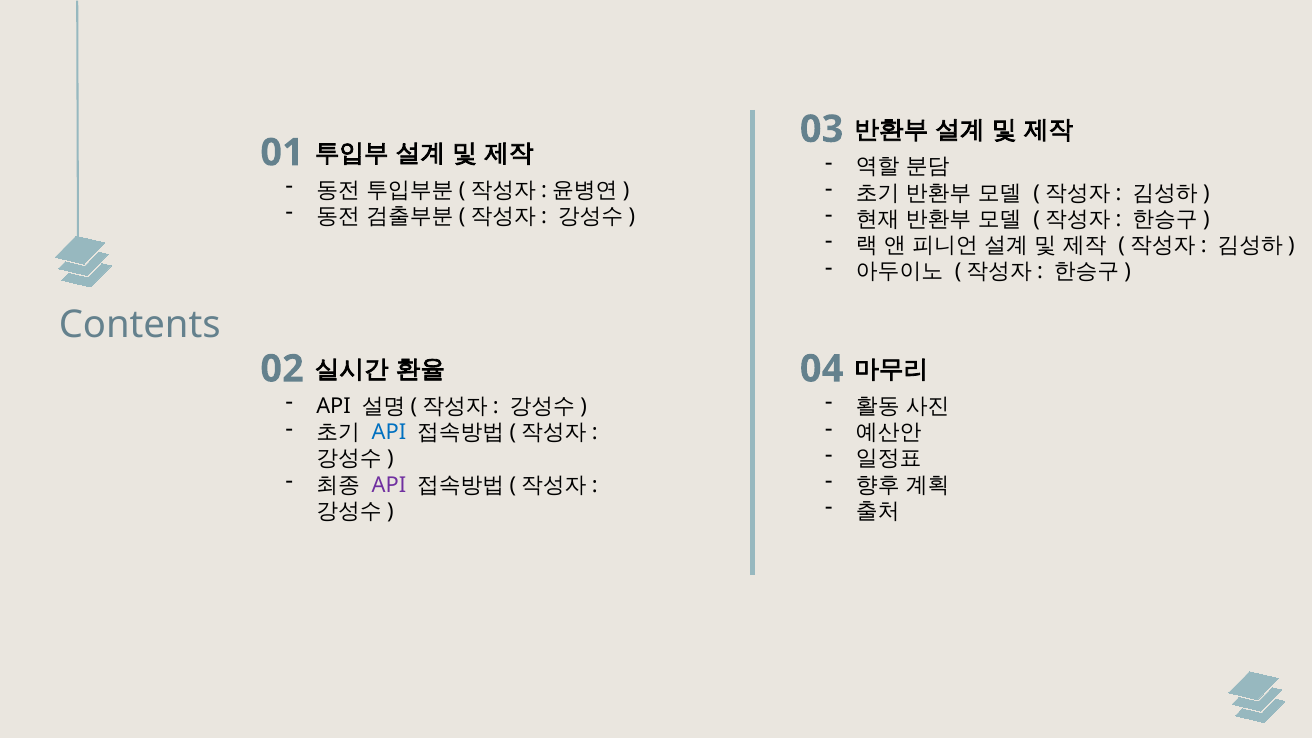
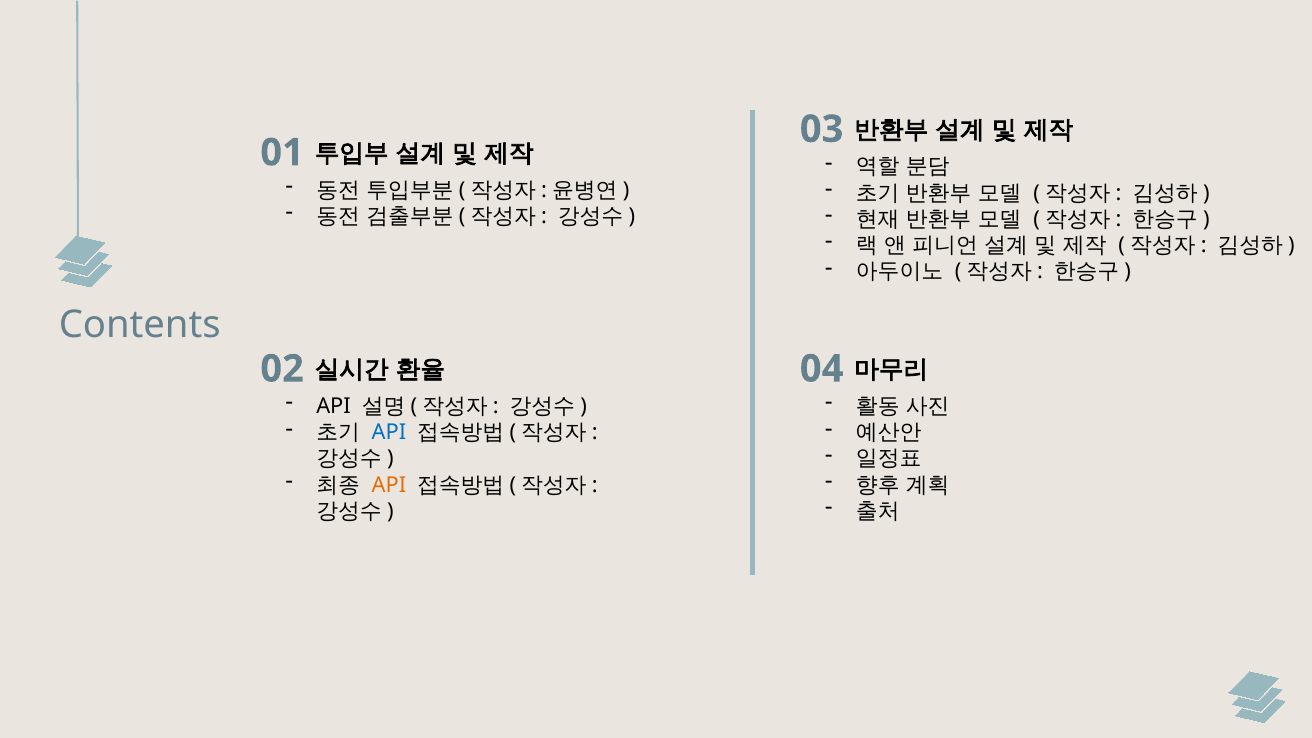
API colour: purple -> orange (389, 485)
